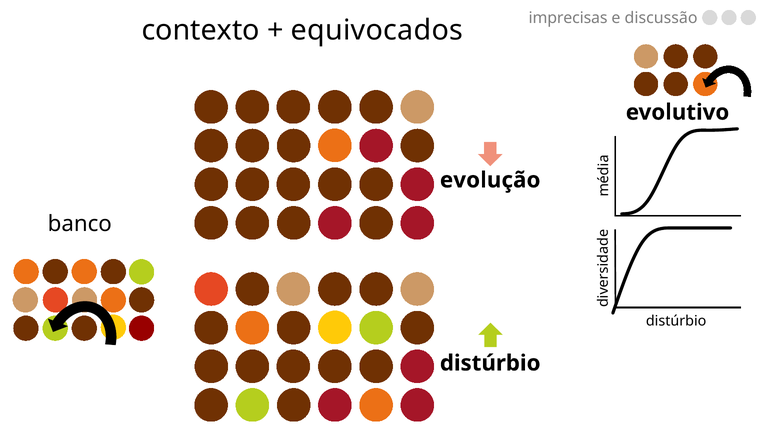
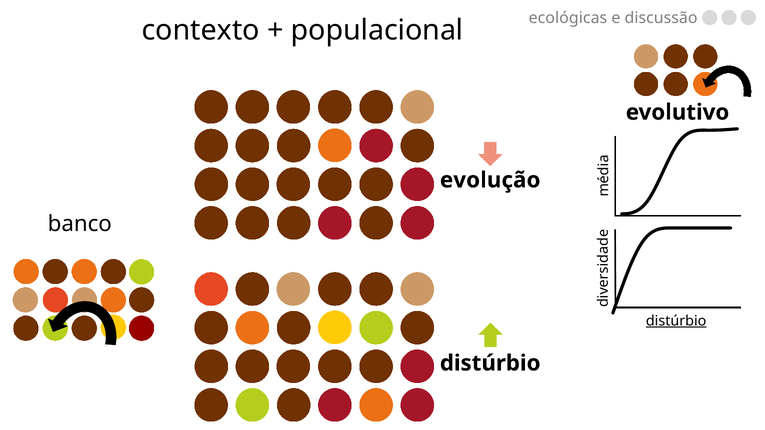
imprecisas: imprecisas -> ecológicas (568, 18)
equivocados: equivocados -> populacional (377, 30)
distúrbio underline: none -> present (676, 321)
